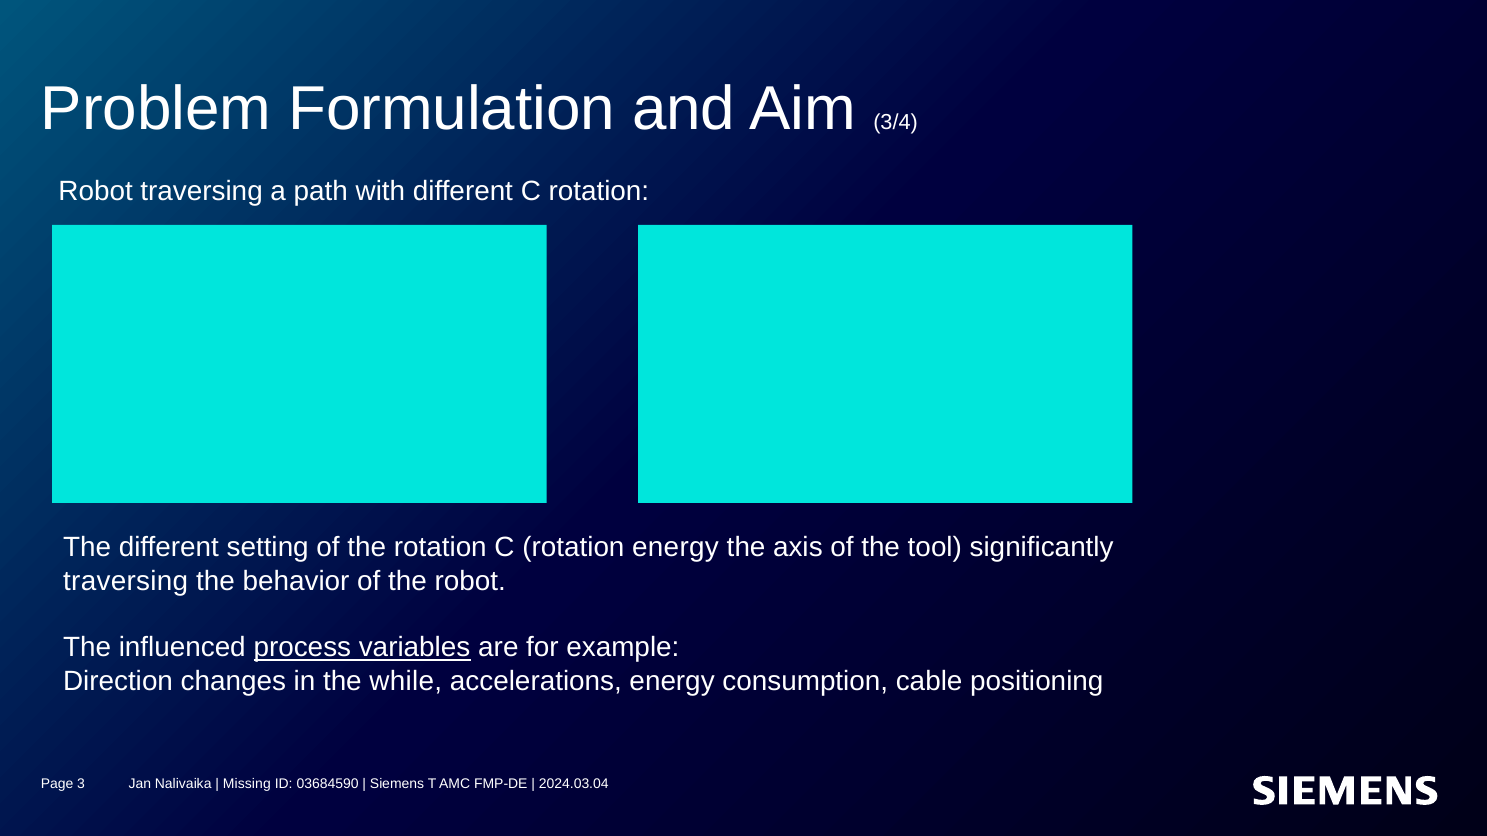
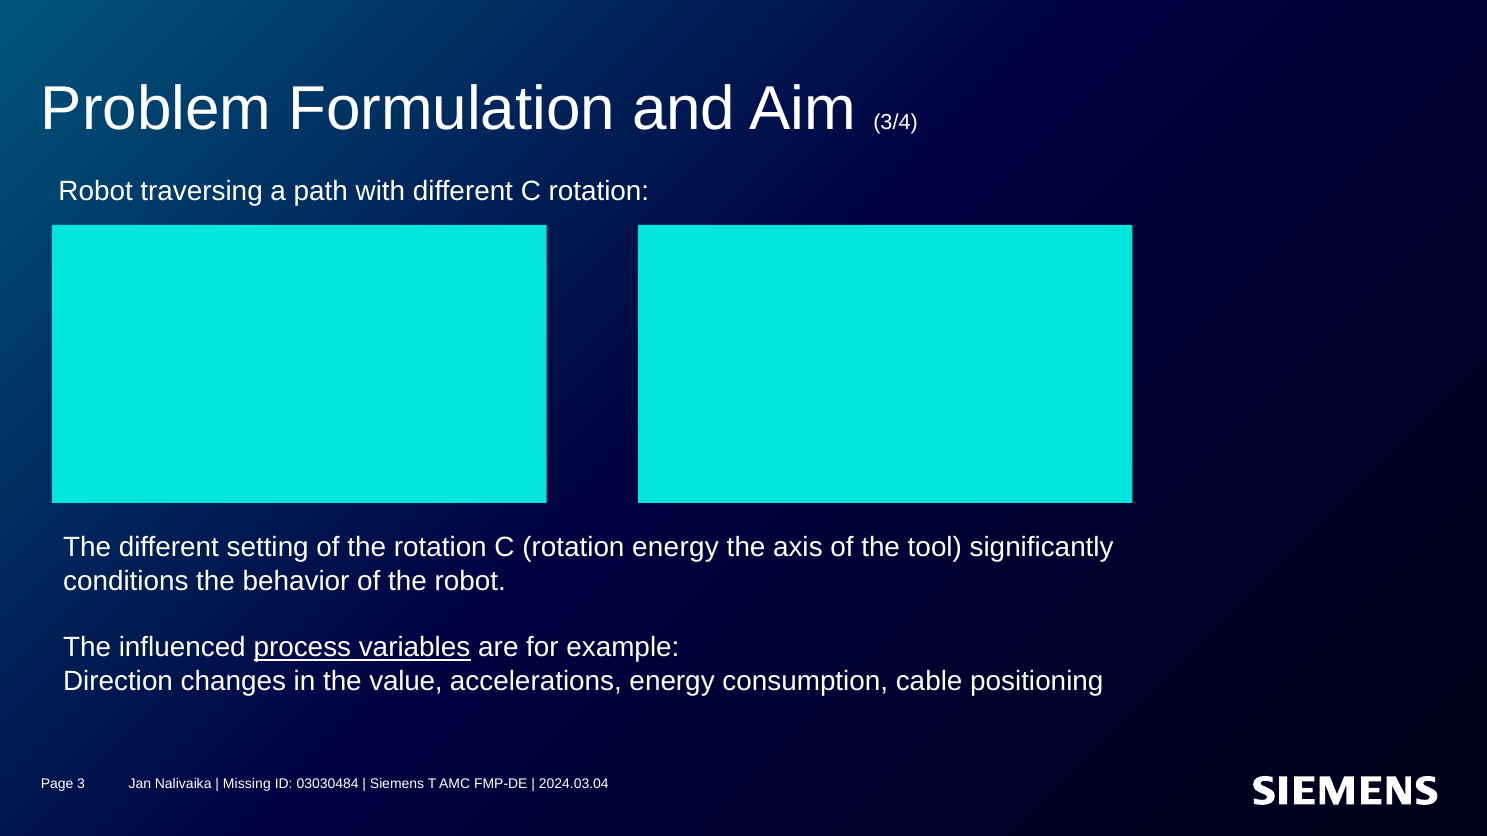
traversing: traversing -> conditions (126, 581)
while: while -> value (406, 682)
03684590: 03684590 -> 03030484 (328, 784)
